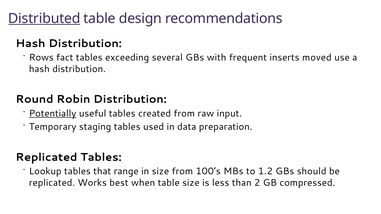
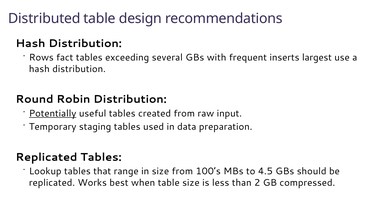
Distributed underline: present -> none (44, 18)
moved: moved -> largest (317, 58)
1.2: 1.2 -> 4.5 (265, 172)
